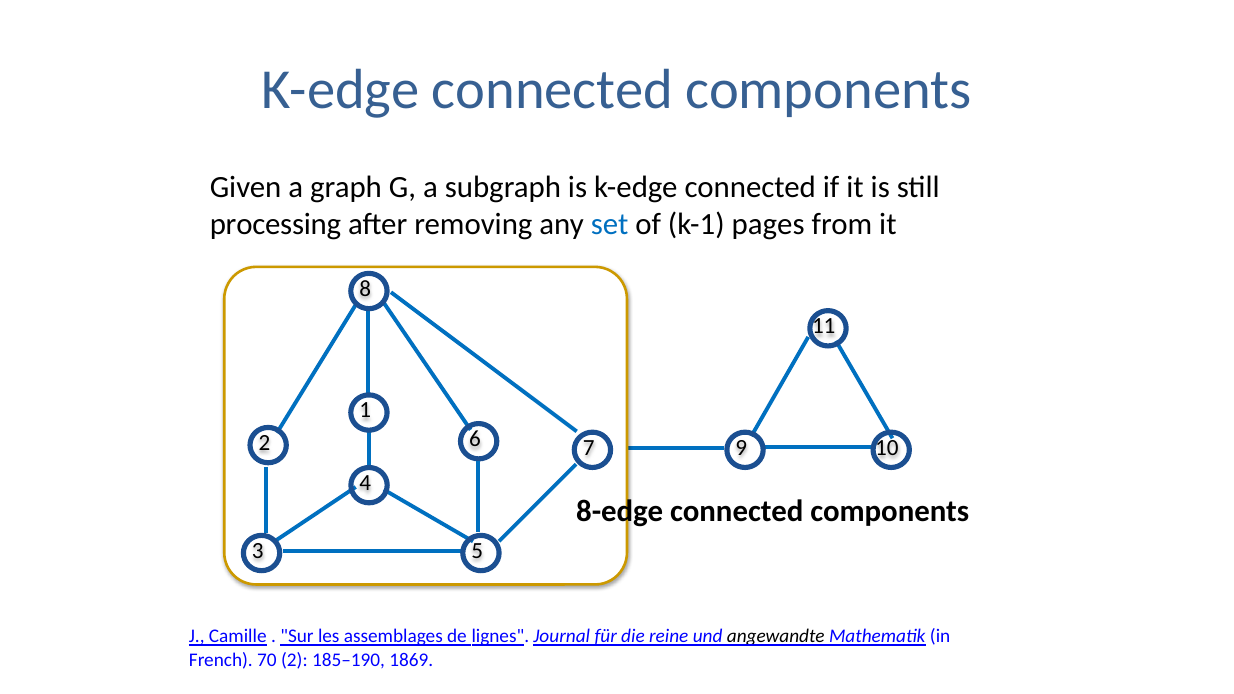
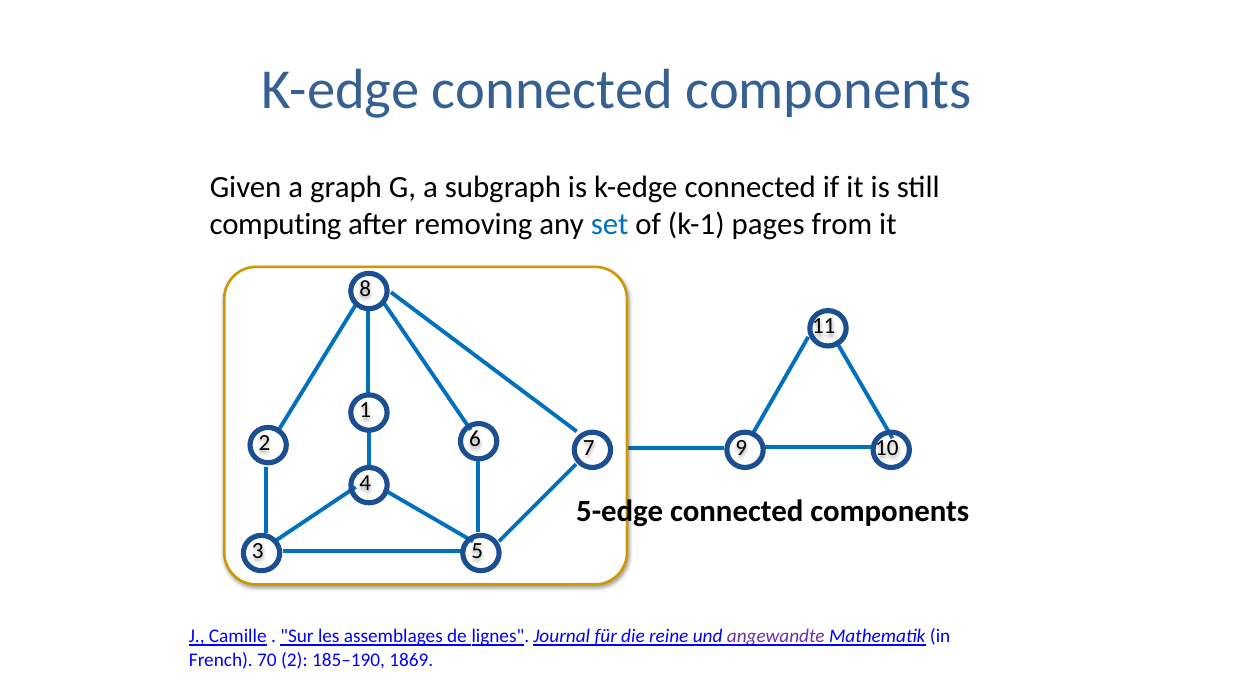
processing: processing -> computing (276, 224)
8-edge: 8-edge -> 5-edge (620, 512)
angewandte colour: black -> purple (776, 636)
